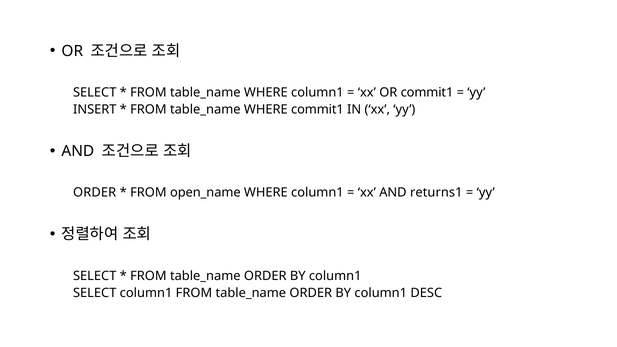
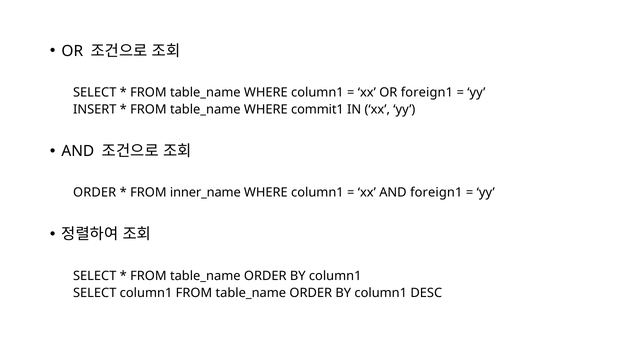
OR commit1: commit1 -> foreign1 (427, 93)
open_name: open_name -> inner_name (205, 193)
AND returns1: returns1 -> foreign1 (436, 193)
